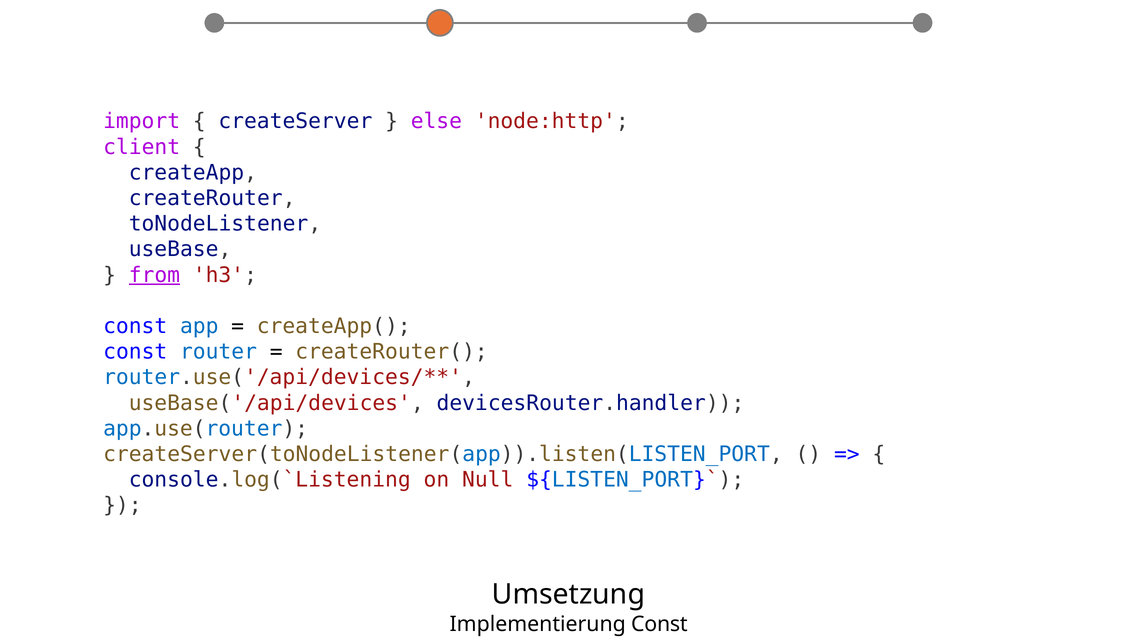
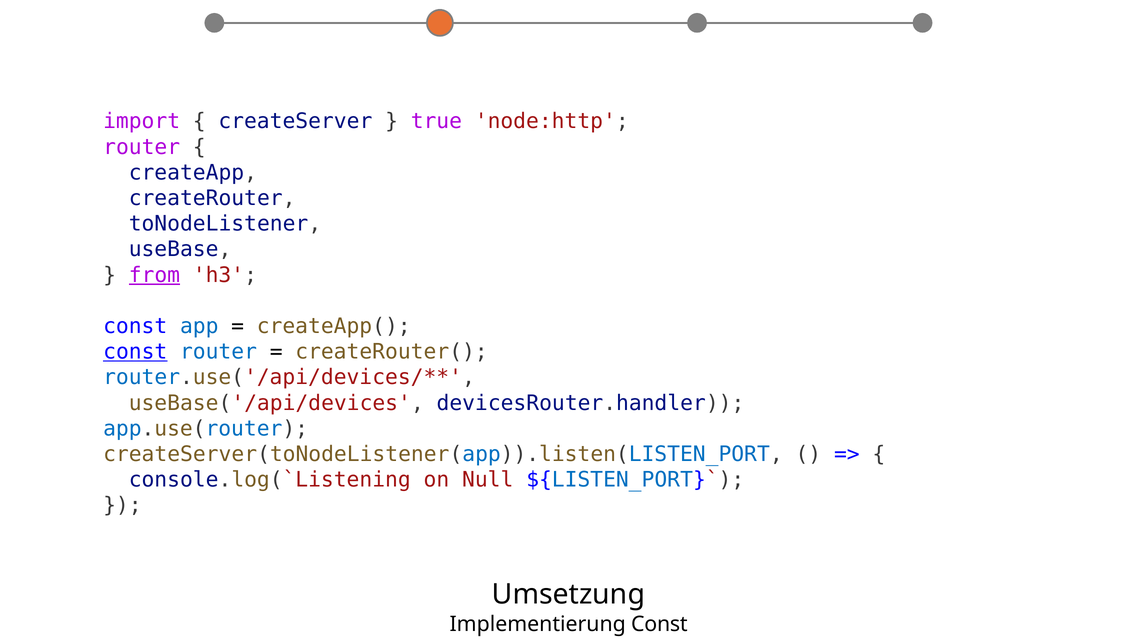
else: else -> true (436, 121)
client: client -> router (142, 147)
const underline: none -> present (135, 352)
